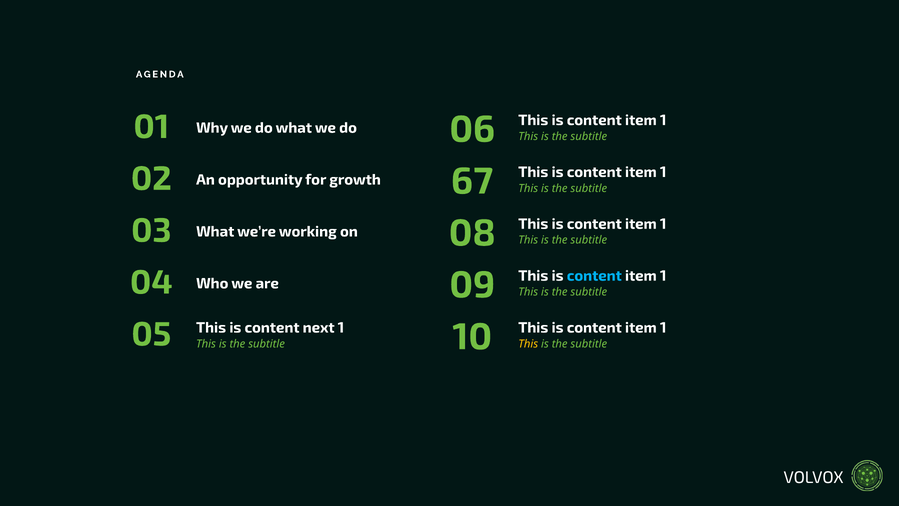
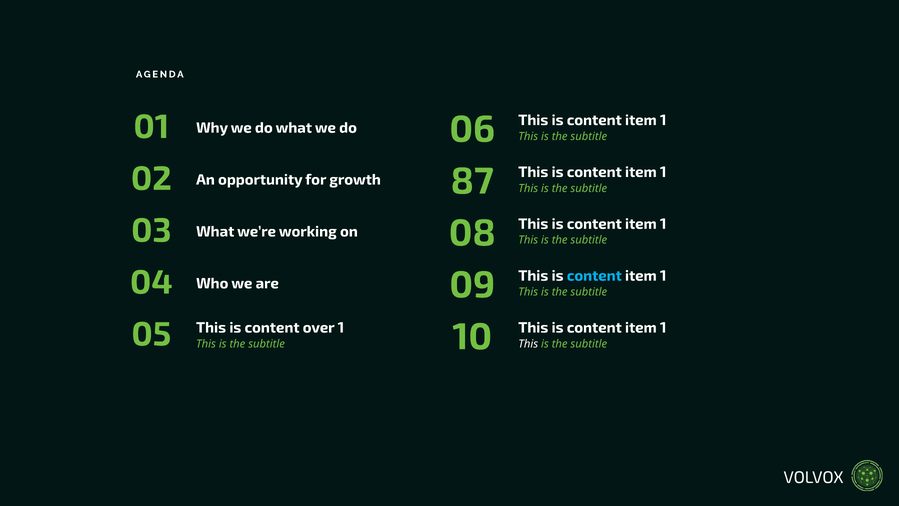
67: 67 -> 87 (472, 181)
next: next -> over (319, 327)
This colour: yellow -> white (528, 344)
